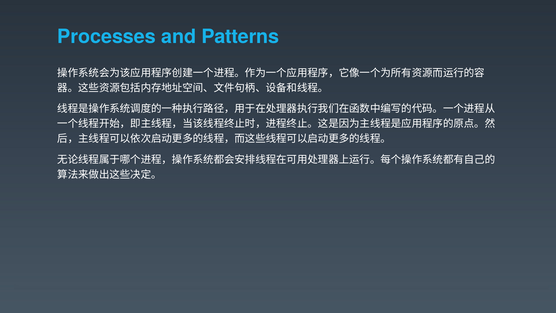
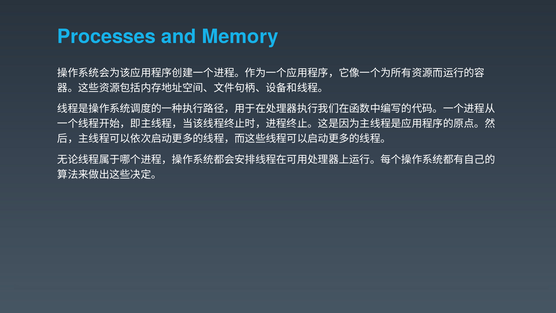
Patterns: Patterns -> Memory (240, 37)
